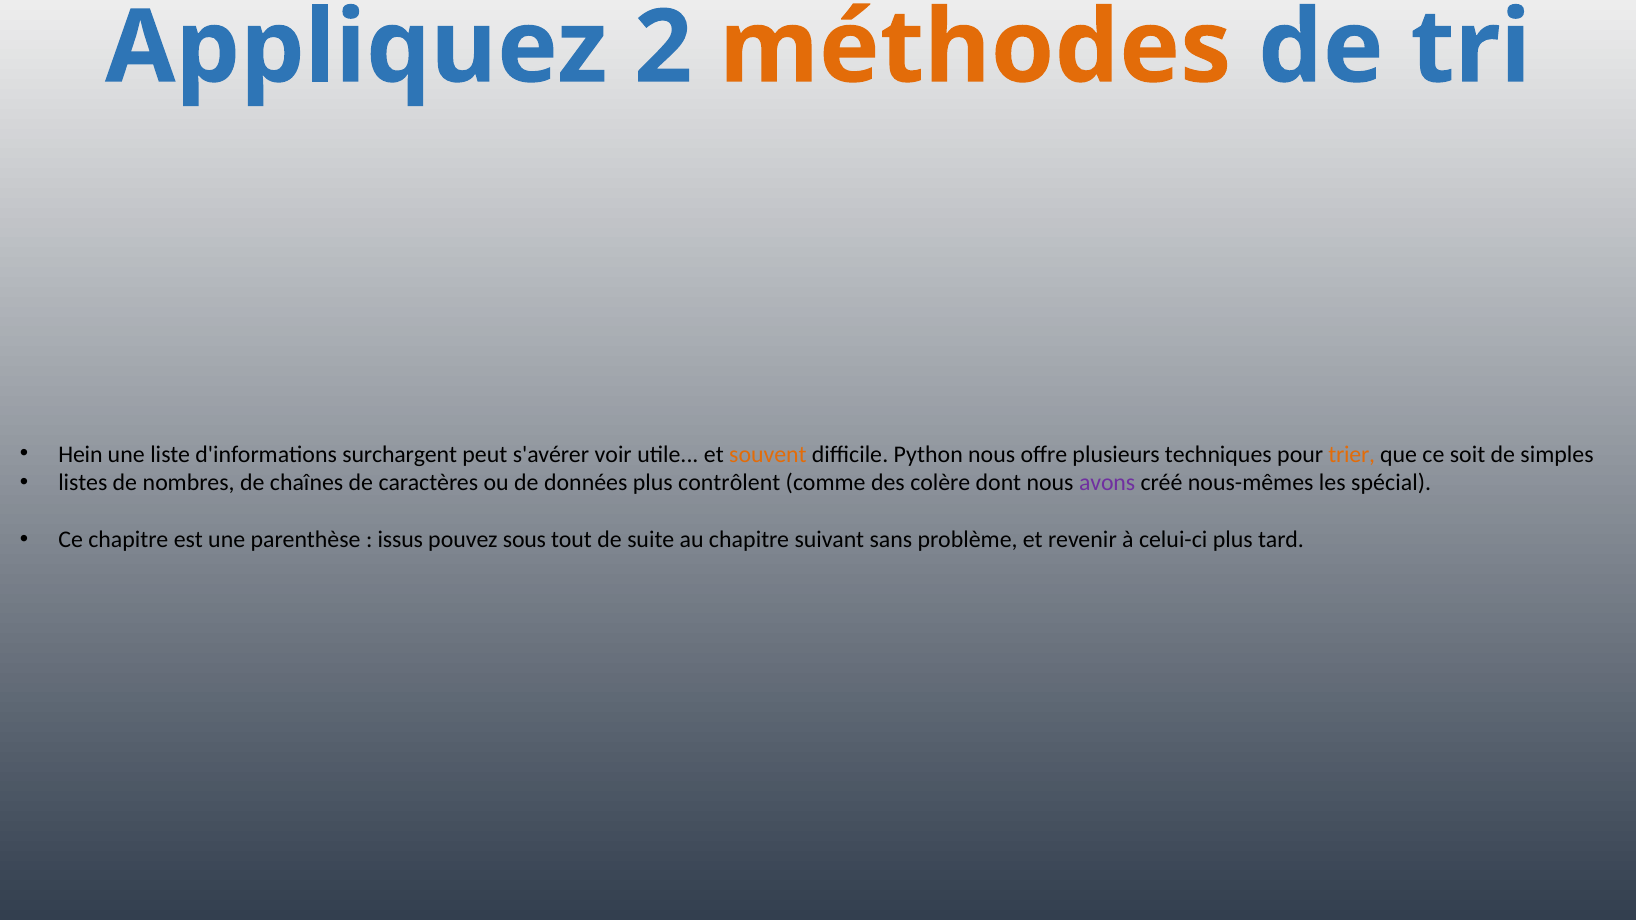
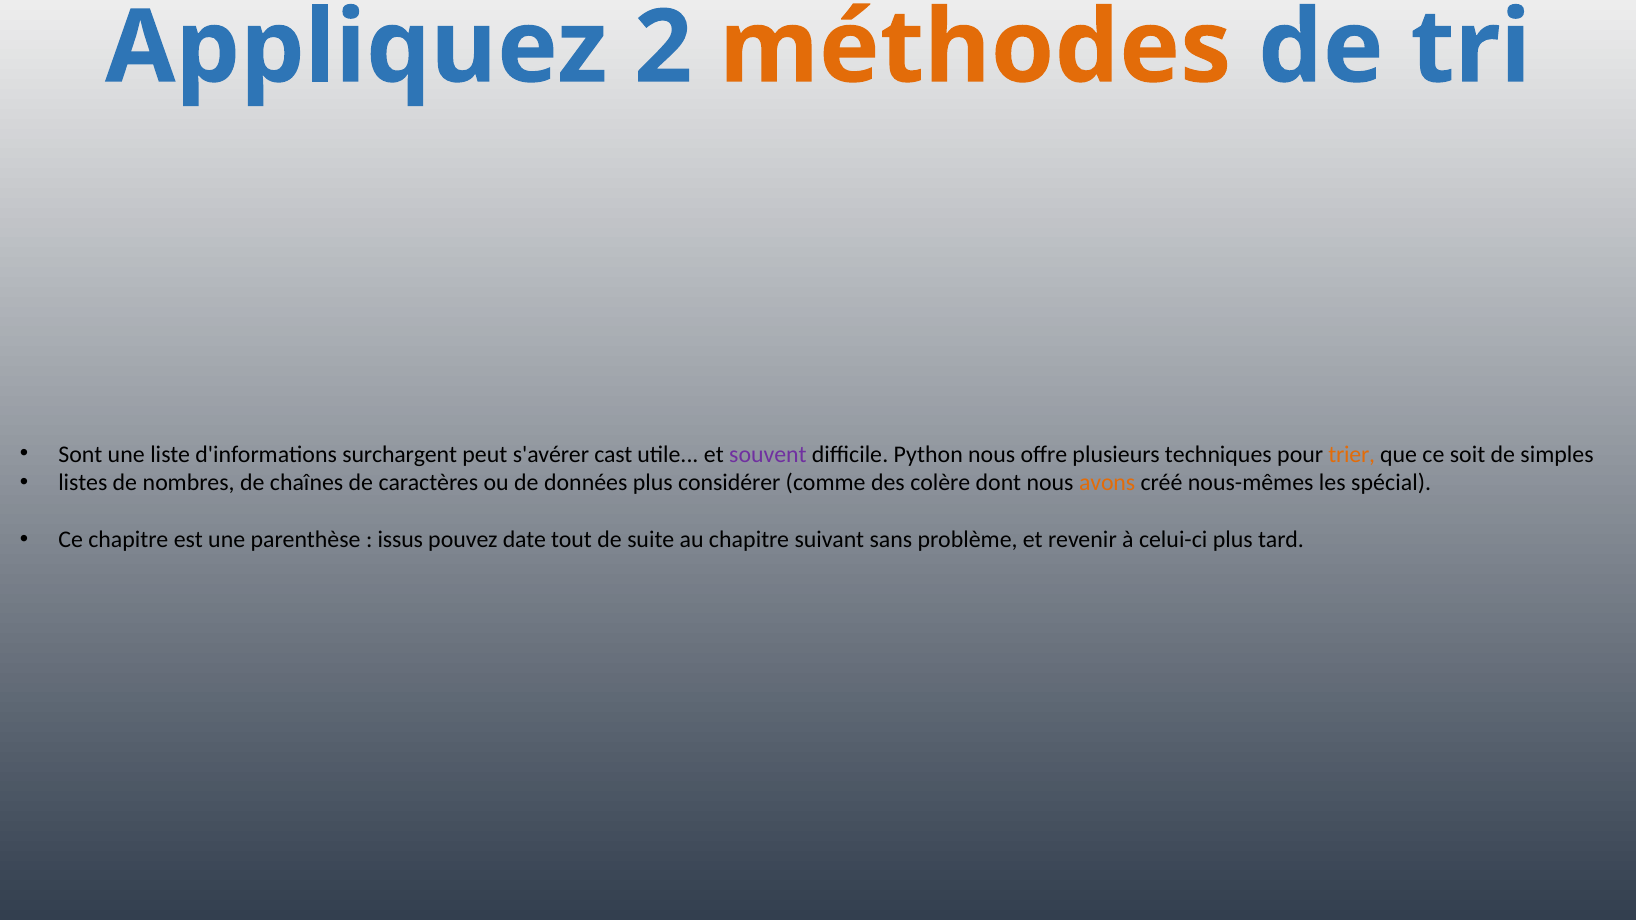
Hein: Hein -> Sont (80, 454)
voir: voir -> cast (613, 454)
souvent colour: orange -> purple (768, 454)
contrôlent: contrôlent -> considérer (729, 483)
avons colour: purple -> orange (1107, 483)
sous: sous -> date (524, 540)
